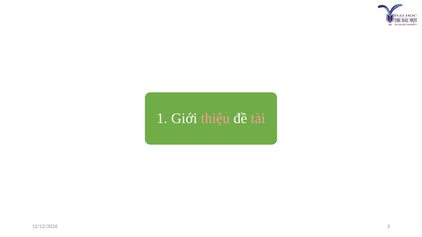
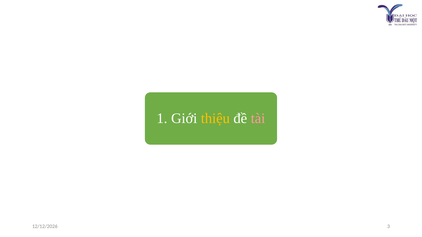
thiệu colour: pink -> yellow (215, 119)
